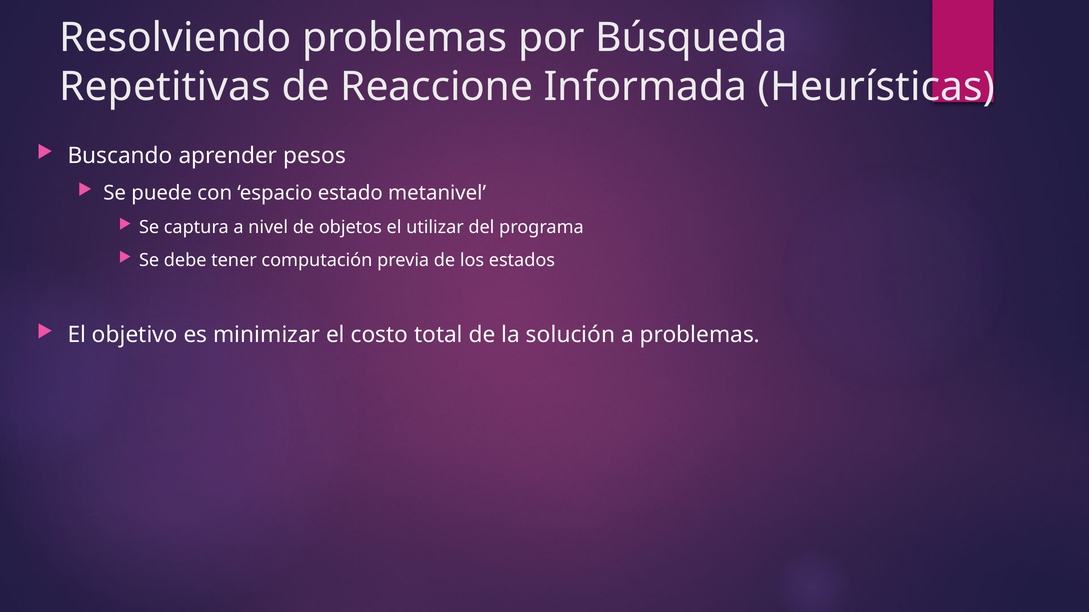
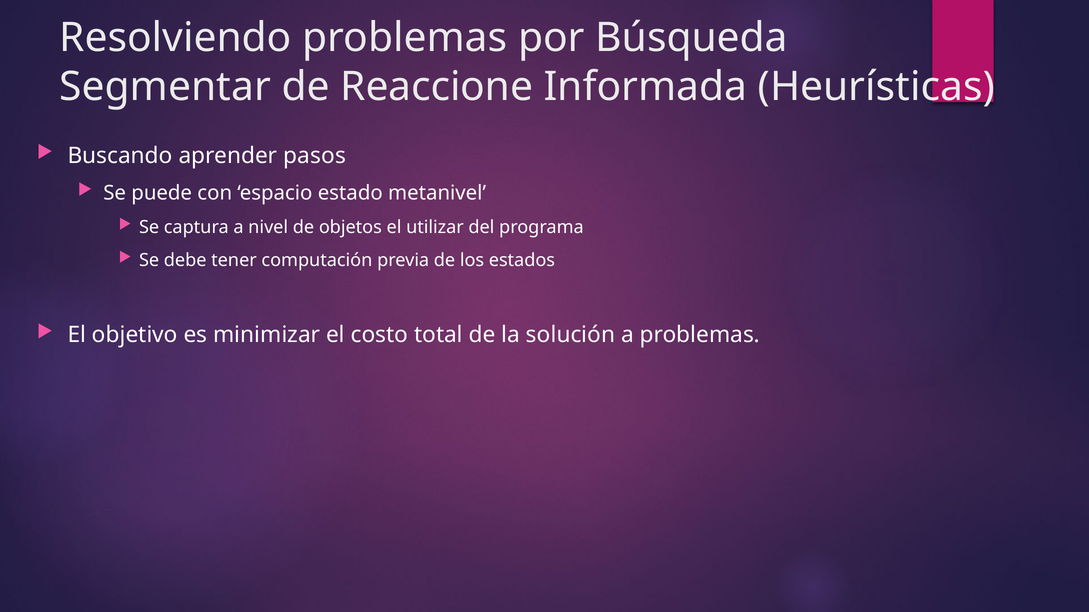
Repetitivas: Repetitivas -> Segmentar (165, 87)
pesos: pesos -> pasos (315, 156)
